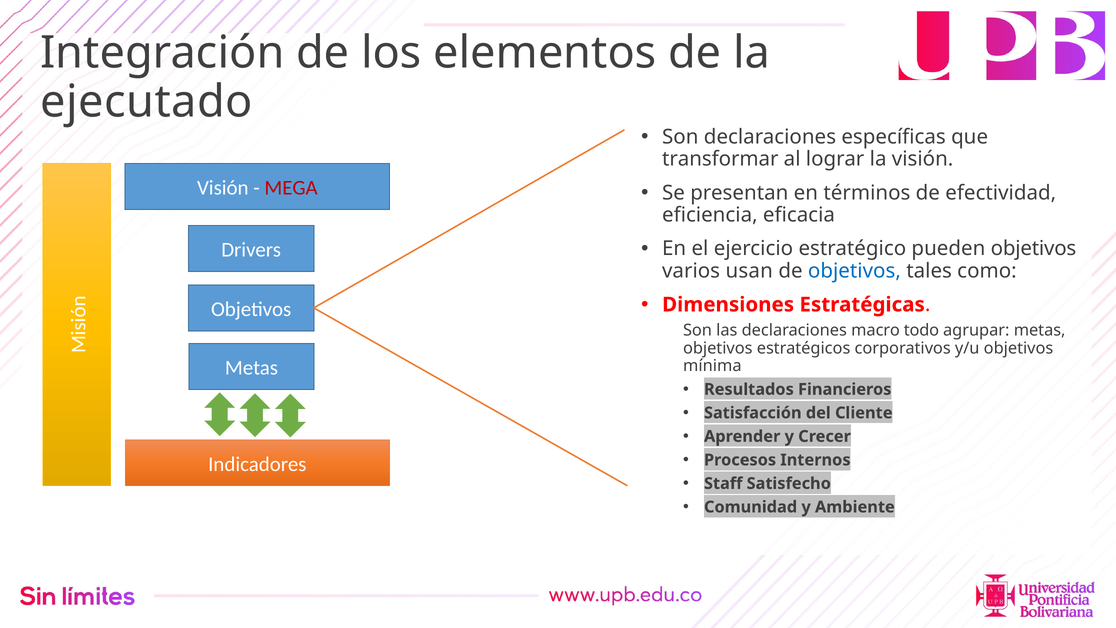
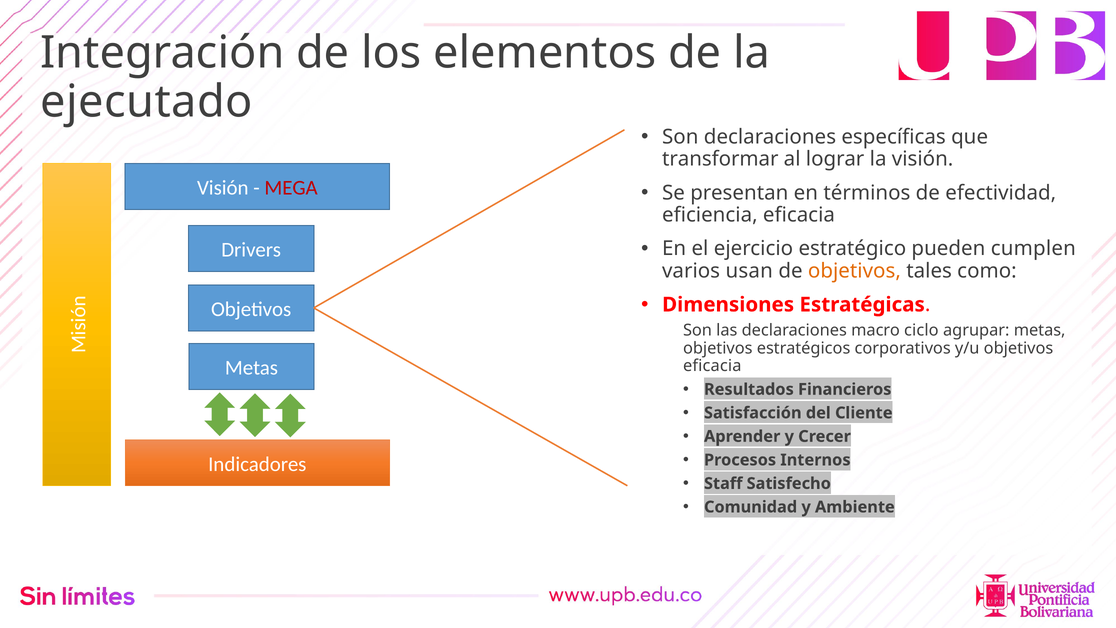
pueden objetivos: objetivos -> cumplen (1033, 249)
objetivos colour: blue -> orange (854, 271)
todo: todo -> ciclo (921, 330)
mínima: mínima -> eficacia (712, 366)
